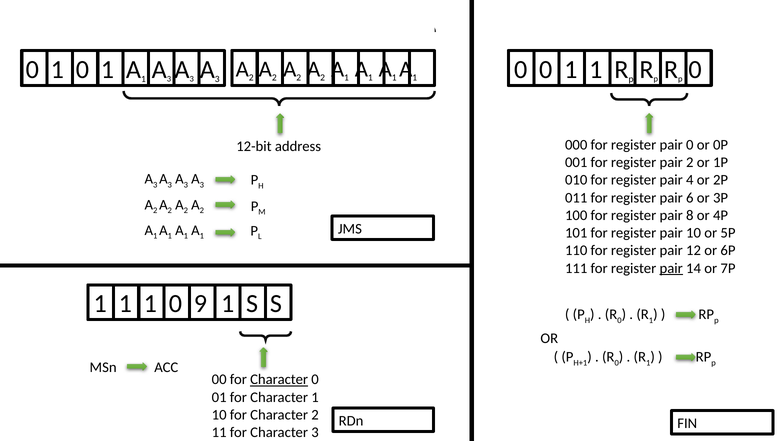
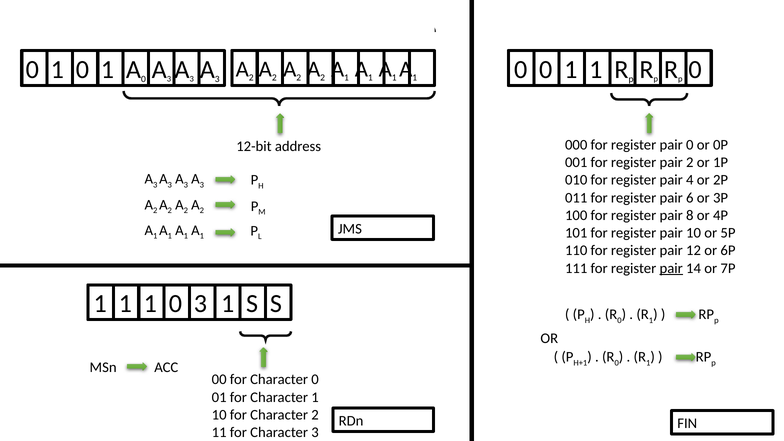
1: 1 -> 0 (143, 79)
0 9: 9 -> 3 (200, 304)
Character underline: present -> none (279, 380)
